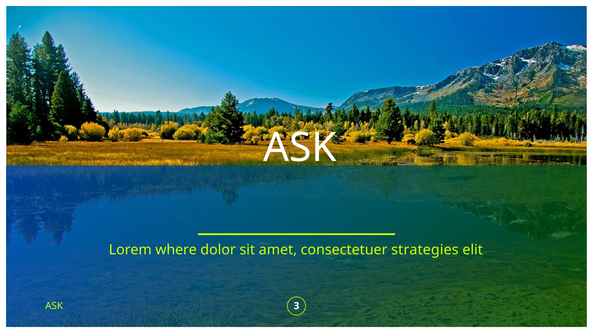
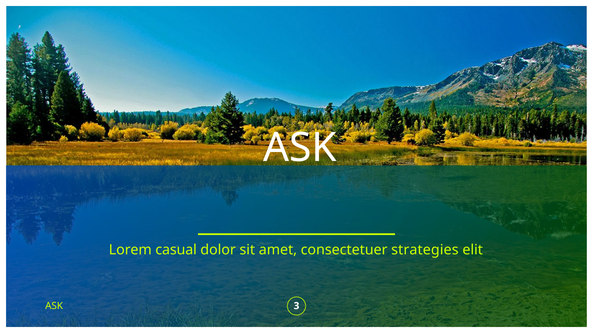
where: where -> casual (176, 250)
